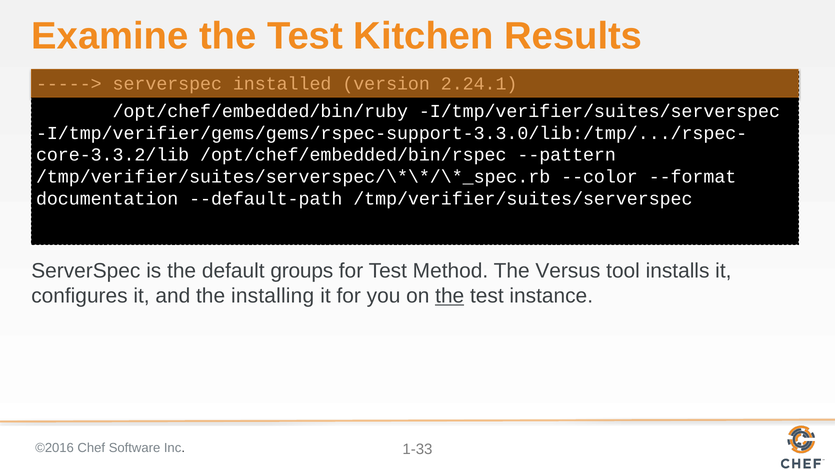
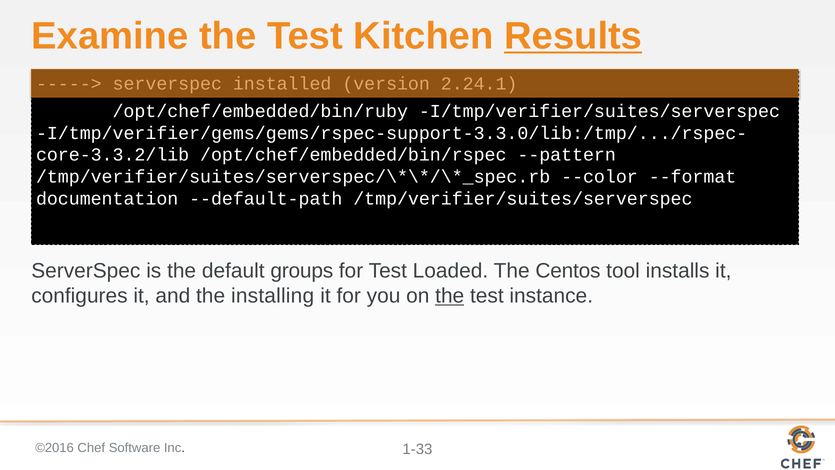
Results underline: none -> present (573, 36)
Method: Method -> Loaded (450, 271)
Versus: Versus -> Centos (568, 271)
